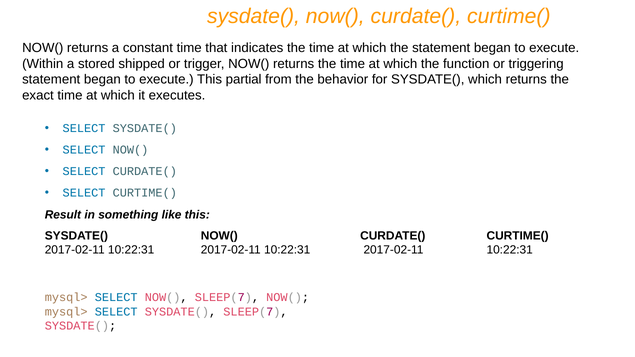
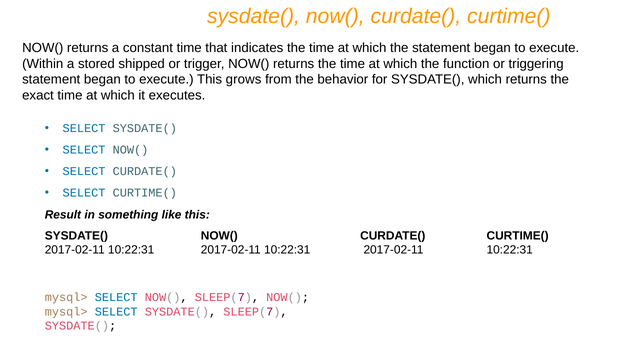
partial: partial -> grows (244, 80)
